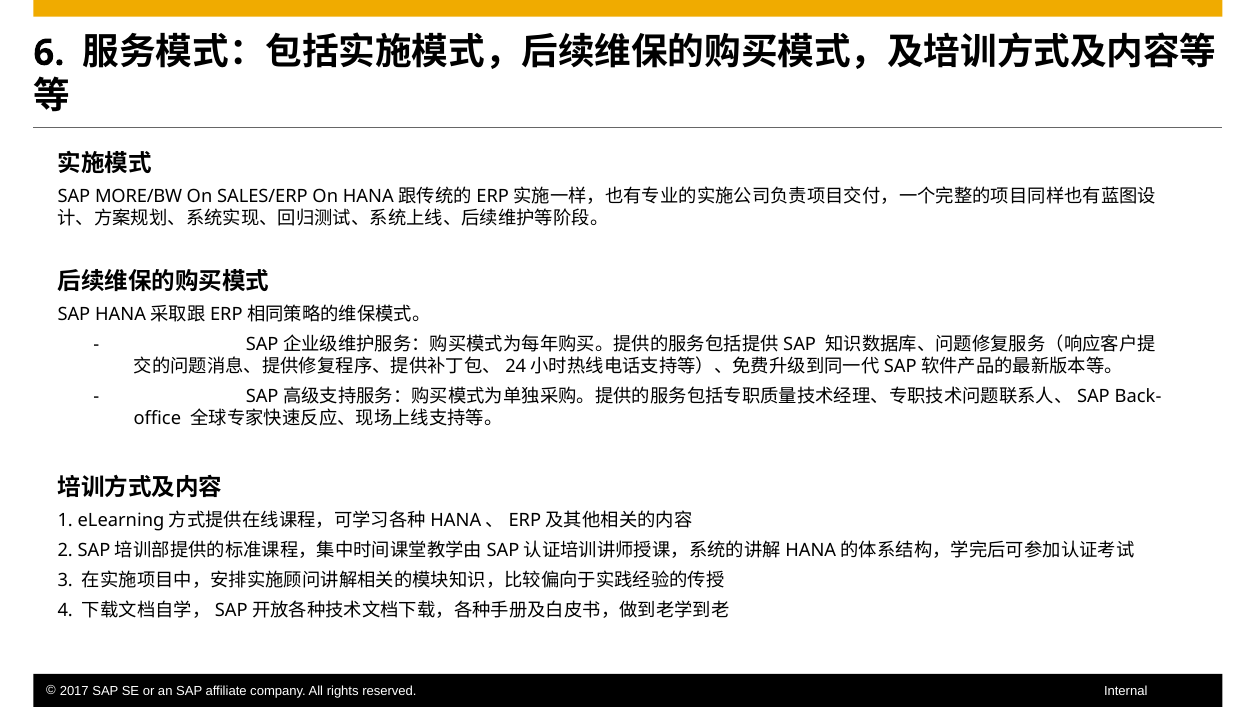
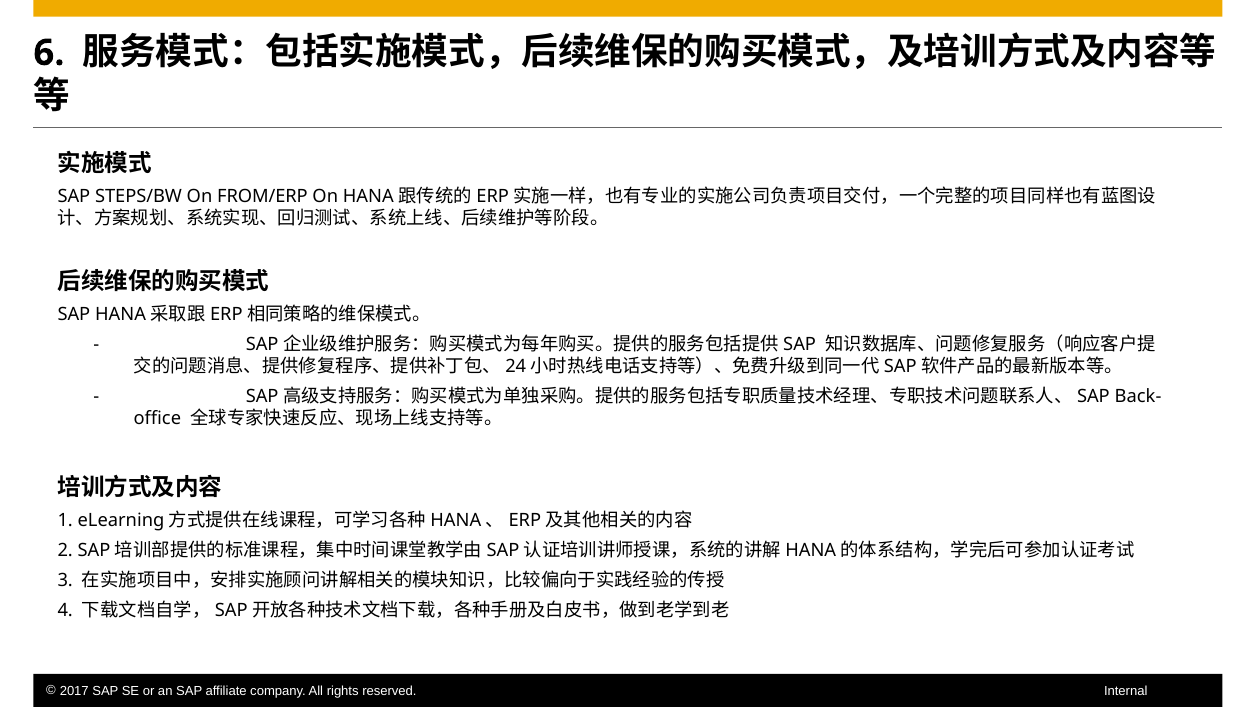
MORE/BW: MORE/BW -> STEPS/BW (139, 196)
SALES/ERP: SALES/ERP -> FROM/ERP (262, 196)
